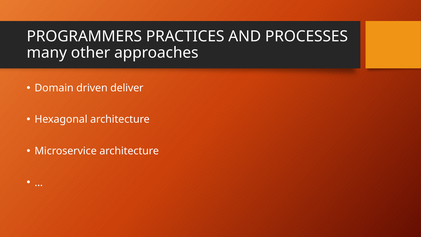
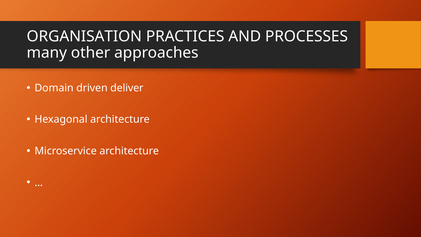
PROGRAMMERS: PROGRAMMERS -> ORGANISATION (84, 36)
